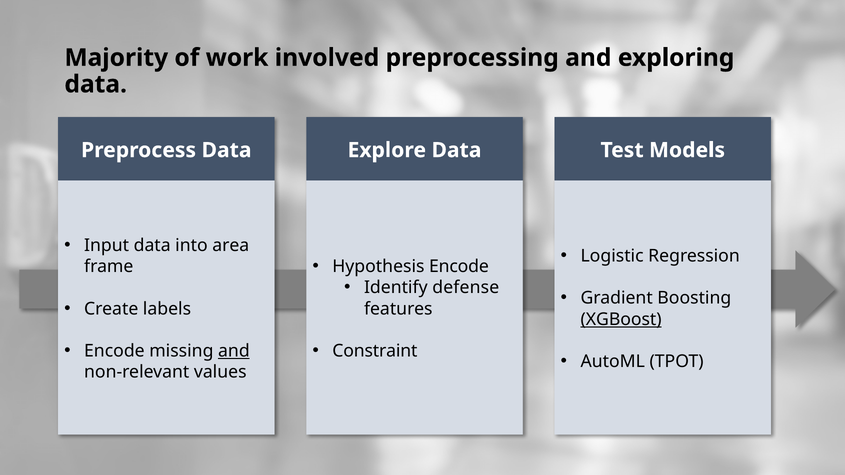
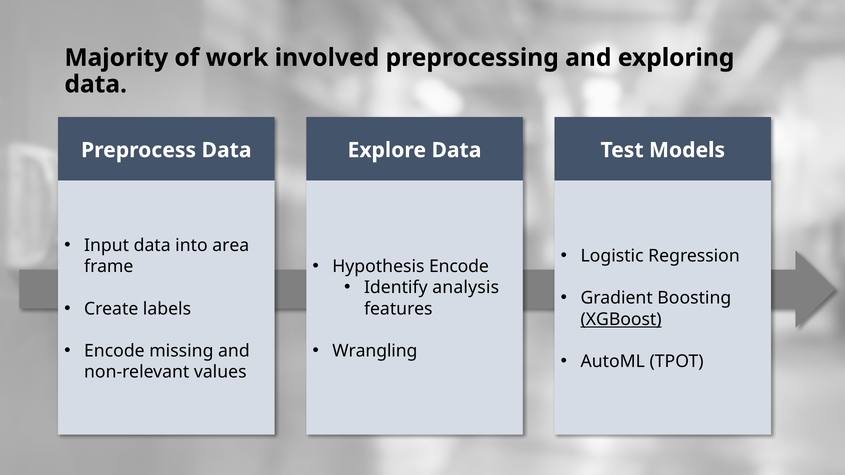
defense: defense -> analysis (466, 288)
and underline: present -> none (234, 351)
Constraint: Constraint -> Wrangling (375, 351)
